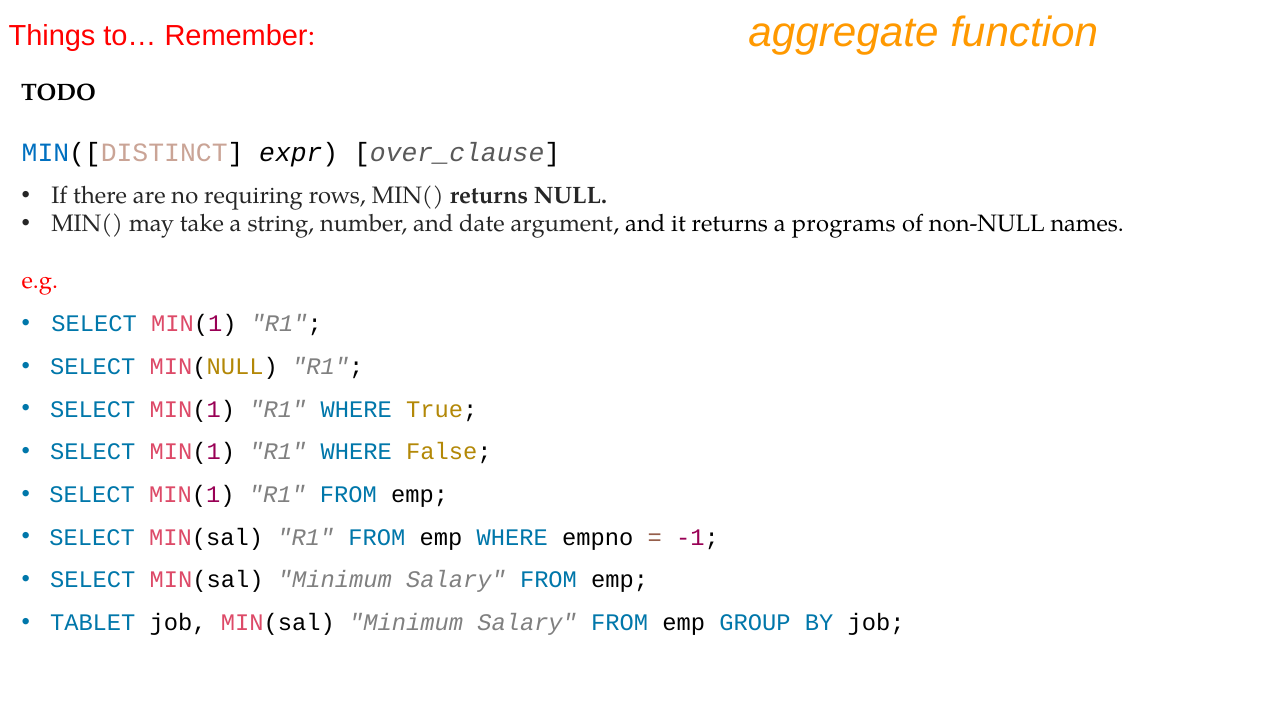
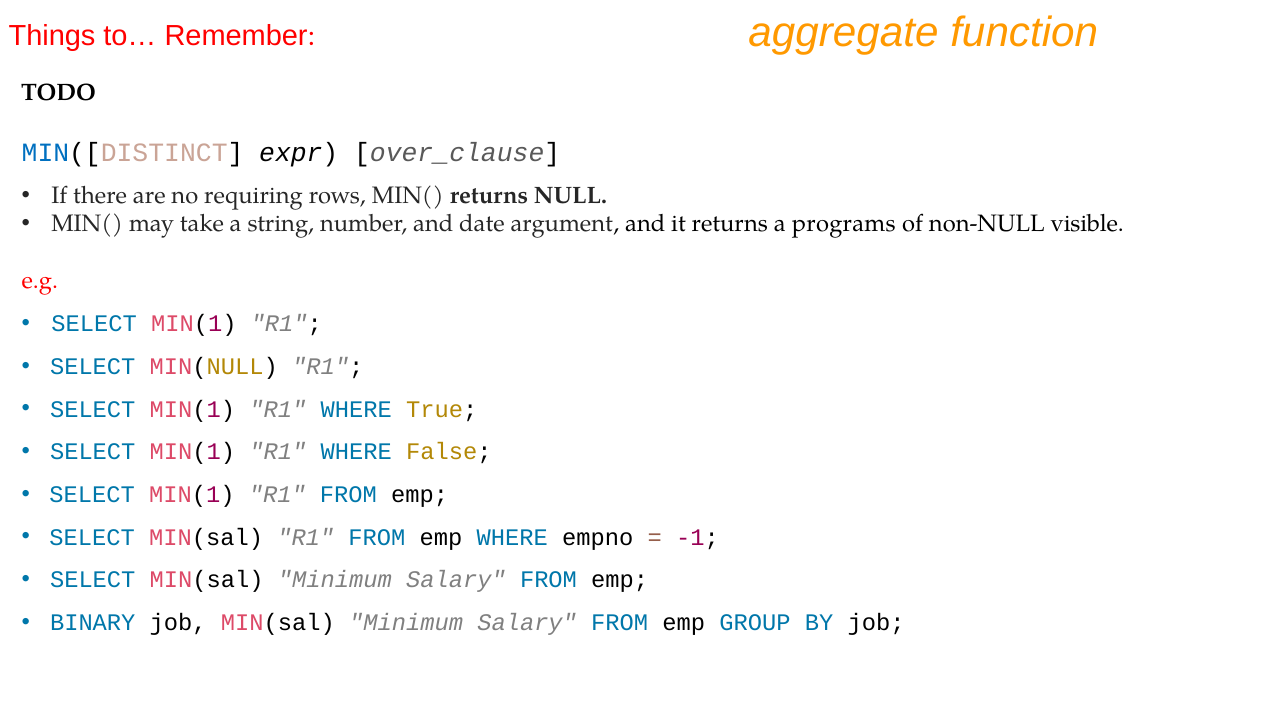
names: names -> visible (1087, 224)
TABLET: TABLET -> BINARY (93, 623)
